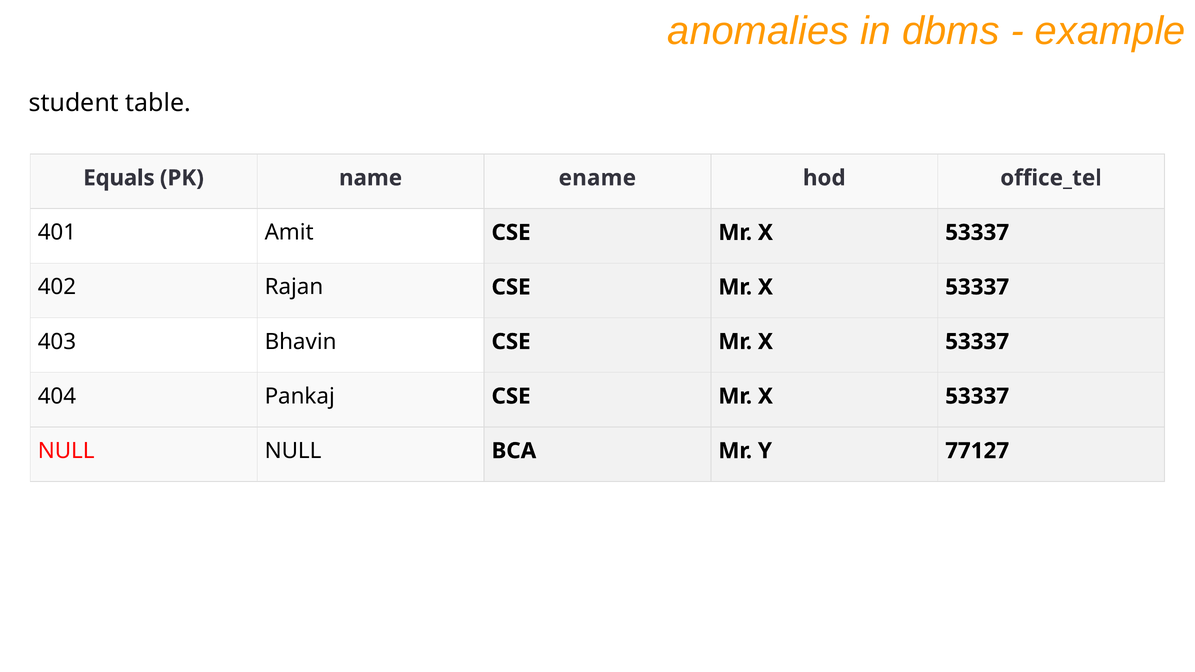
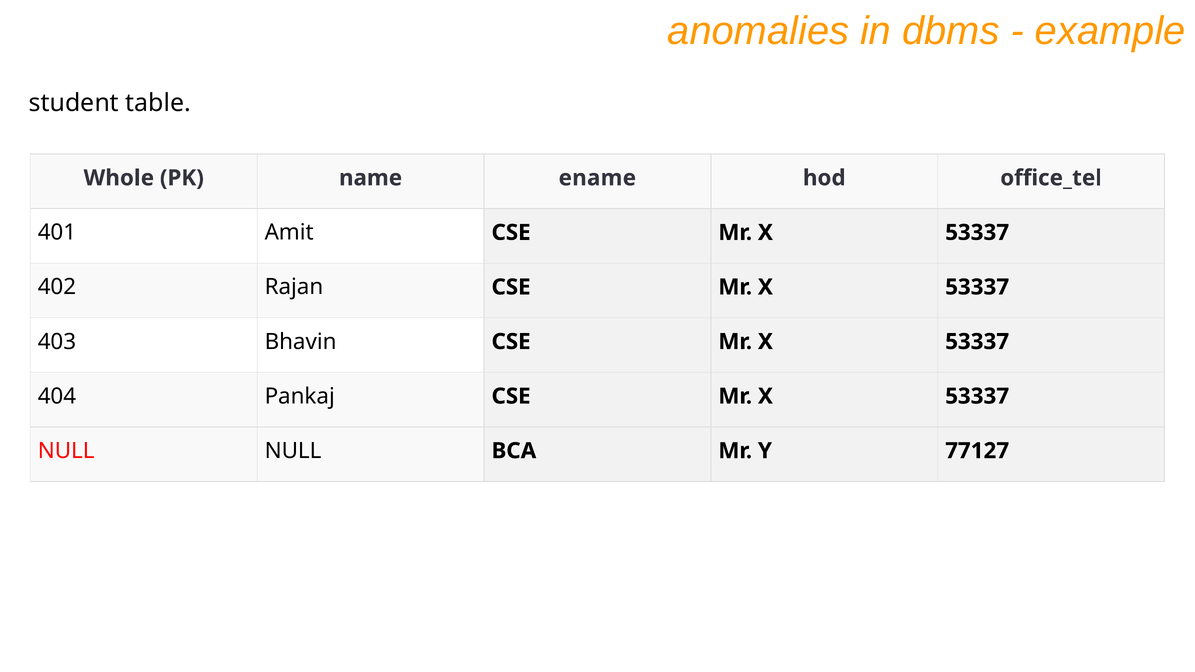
Equals: Equals -> Whole (119, 178)
